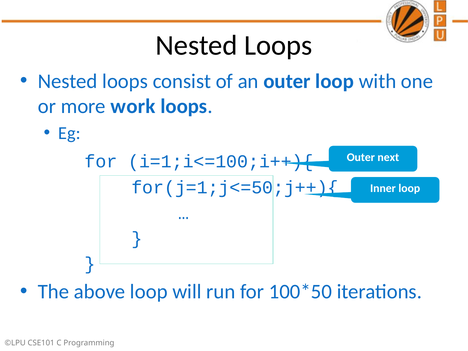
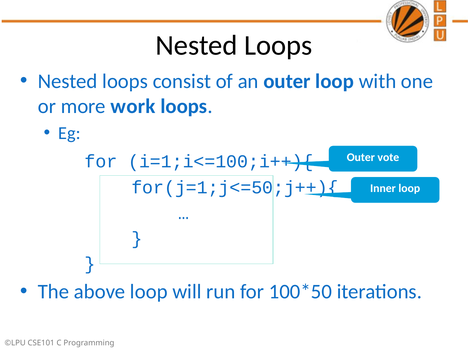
next: next -> vote (388, 157)
